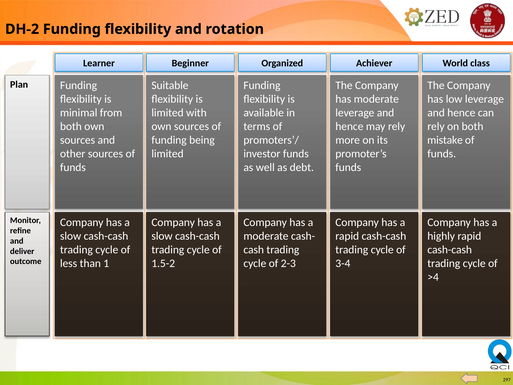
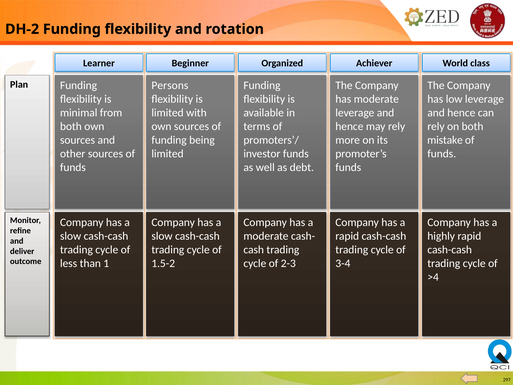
Suitable: Suitable -> Persons (170, 85)
